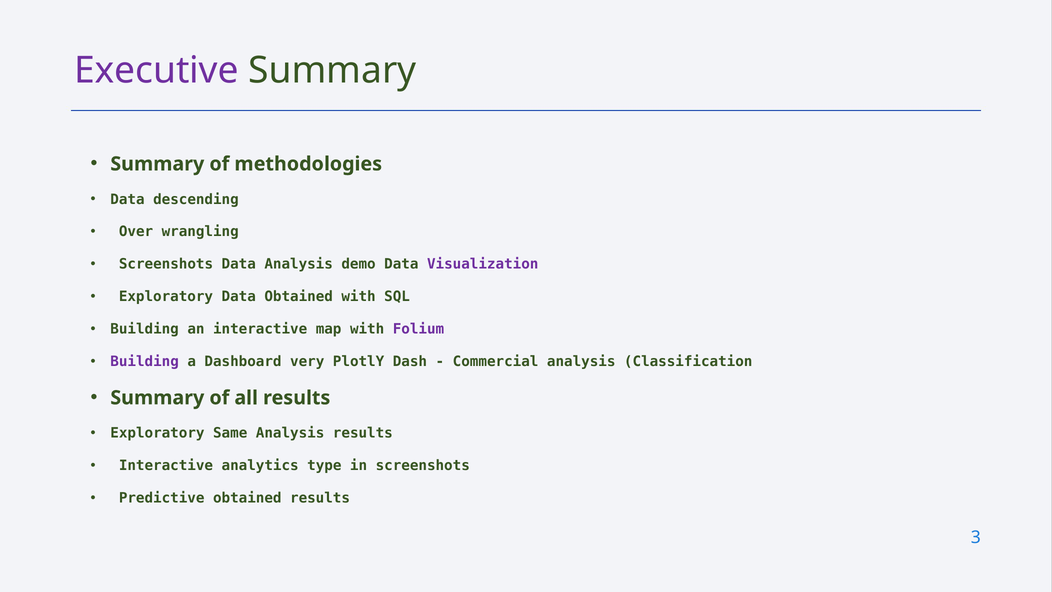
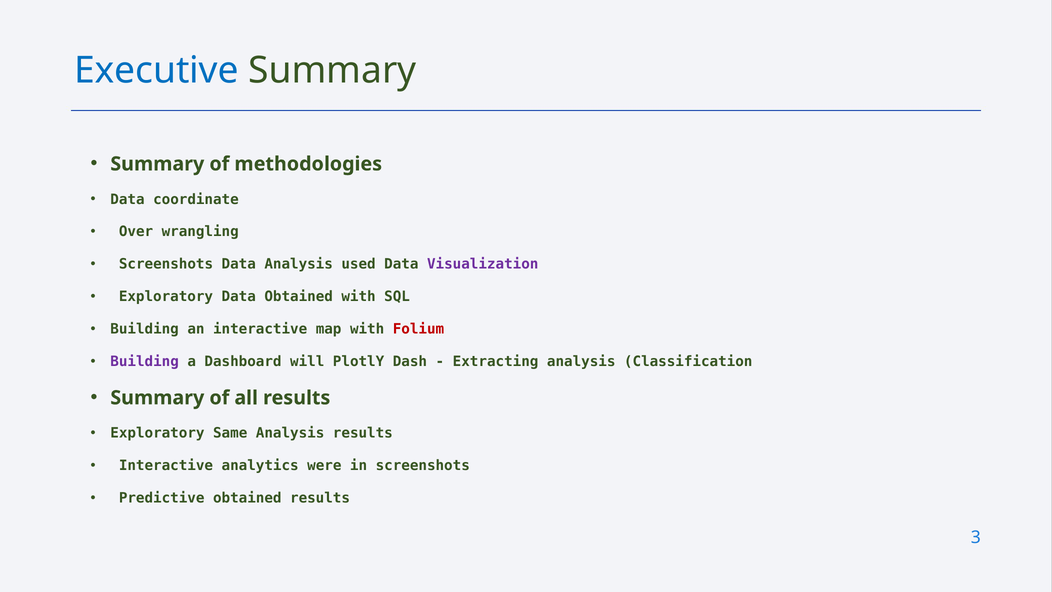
Executive colour: purple -> blue (156, 70)
descending: descending -> coordinate (196, 199)
demo: demo -> used (359, 264)
Folium colour: purple -> red (418, 329)
very: very -> will (307, 362)
Commercial: Commercial -> Extracting (496, 362)
type: type -> were (324, 465)
